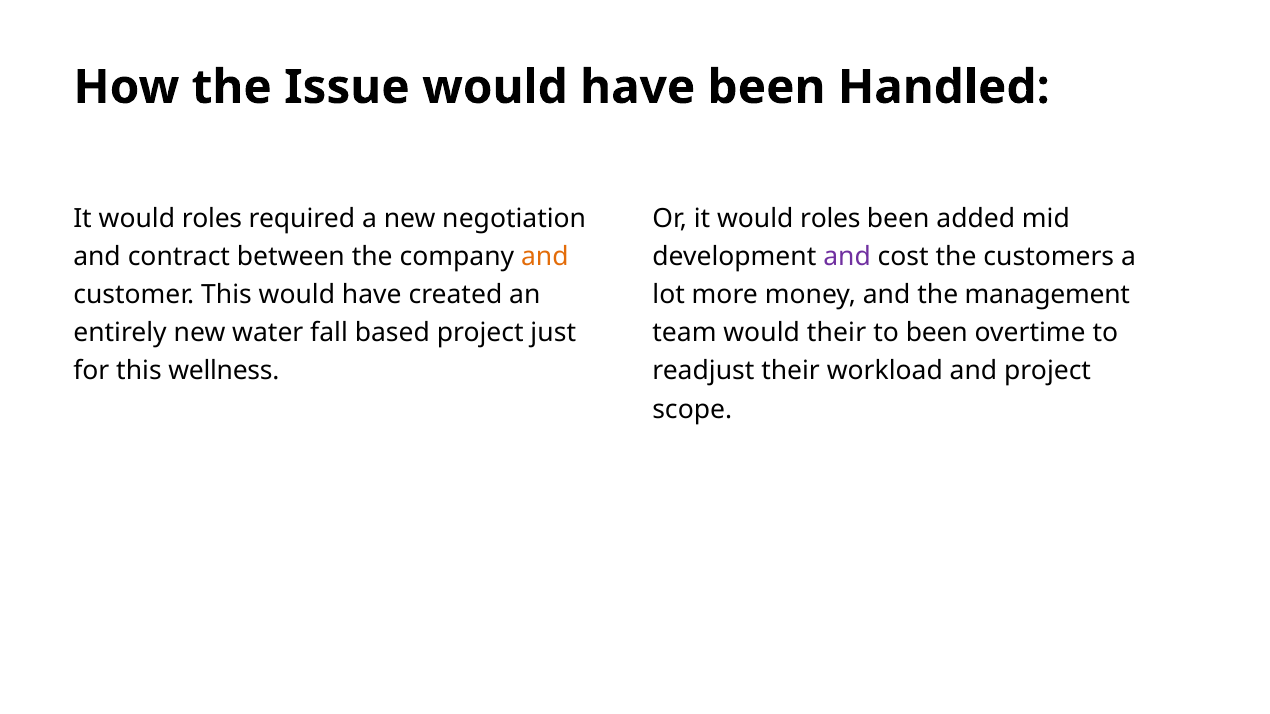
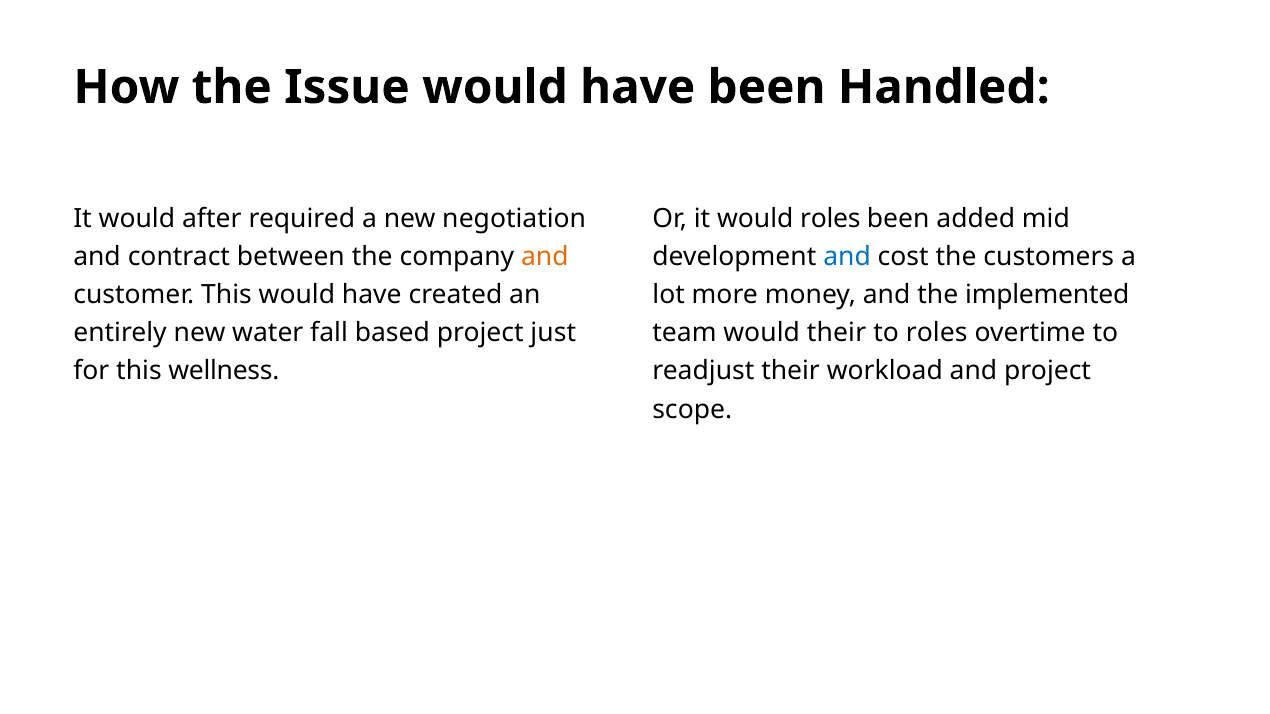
roles: roles -> after (212, 219)
and colour: purple -> blue (847, 257)
management: management -> implemented (1047, 295)
to been: been -> roles (937, 333)
